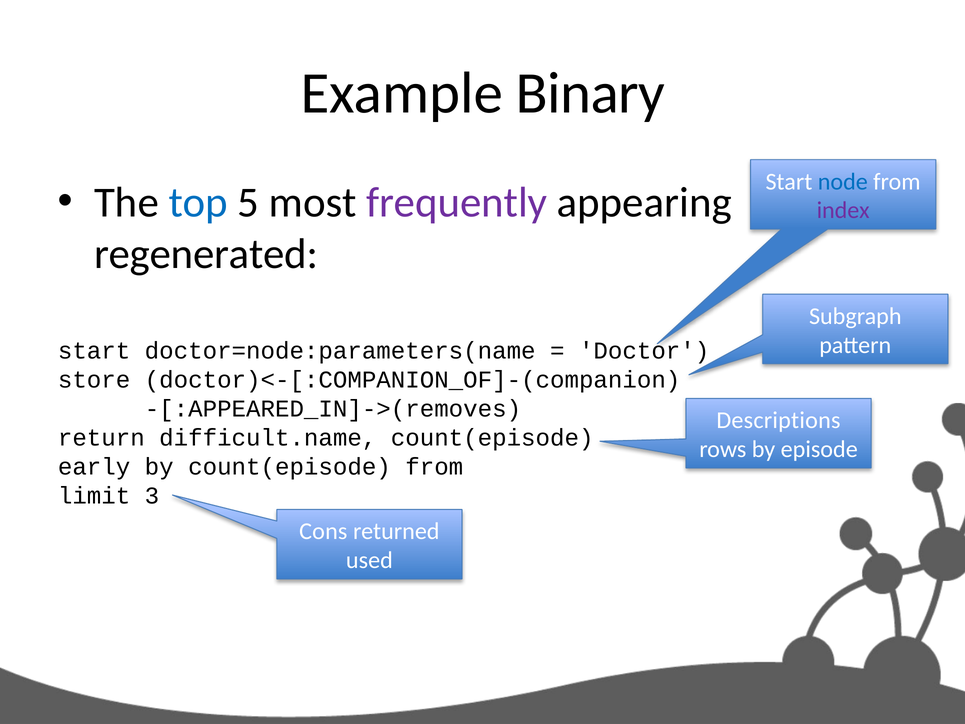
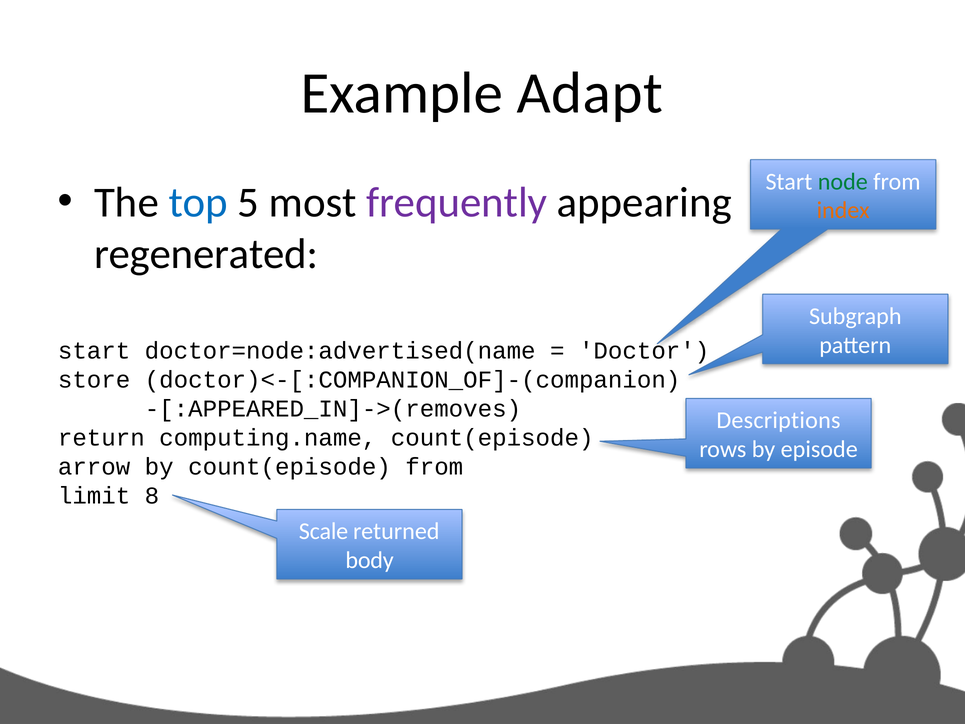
Binary: Binary -> Adapt (590, 93)
node colour: blue -> green (843, 182)
index colour: purple -> orange (843, 210)
doctor=node:parameters(name: doctor=node:parameters(name -> doctor=node:advertised(name (340, 351)
difficult.name: difficult.name -> computing.name (268, 438)
early: early -> arrow (94, 467)
3: 3 -> 8 (152, 496)
Cons: Cons -> Scale (324, 531)
used: used -> body (370, 560)
